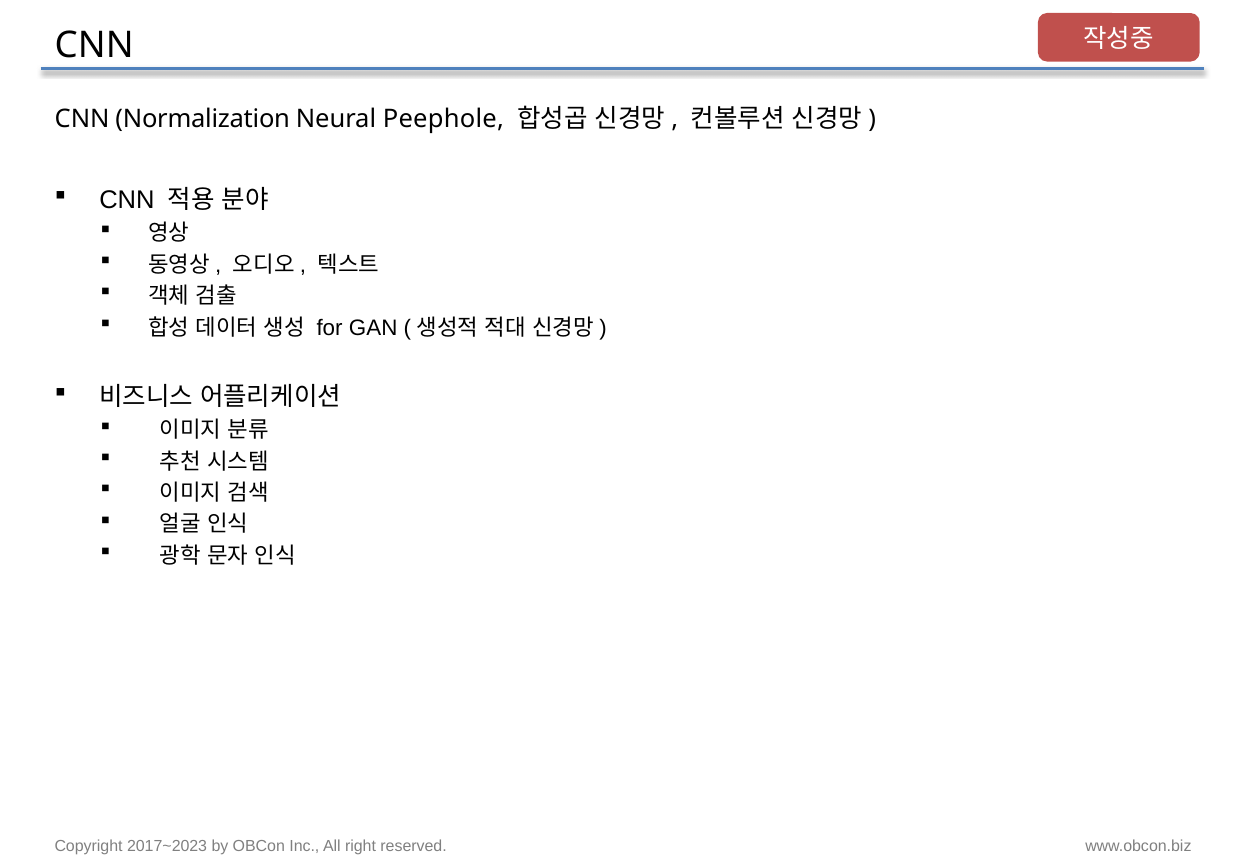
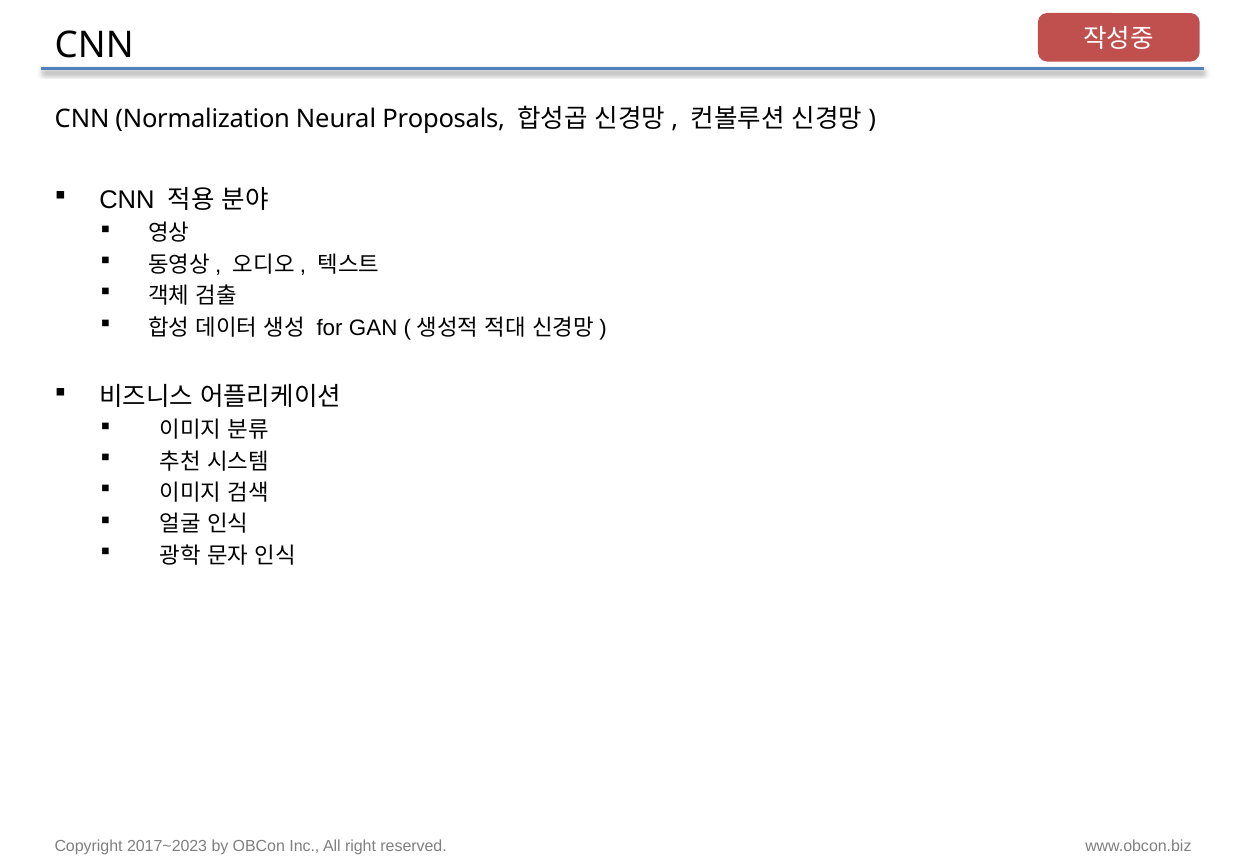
Peephole: Peephole -> Proposals (444, 119)
